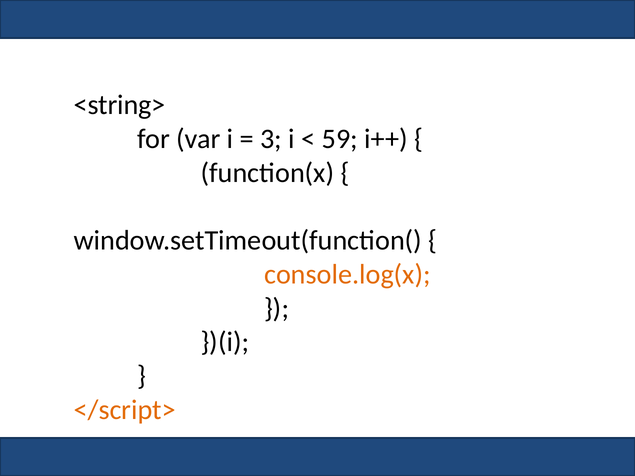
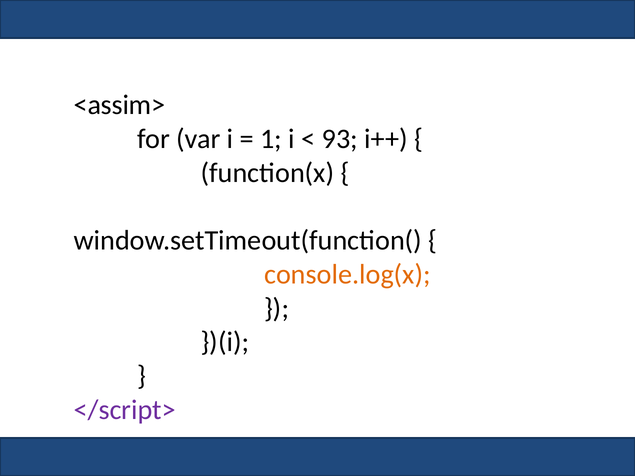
<string>: <string> -> <assim> (120, 105)
3: 3 -> 1 (271, 139)
59: 59 -> 93 (340, 139)
</script> colour: orange -> purple (125, 410)
